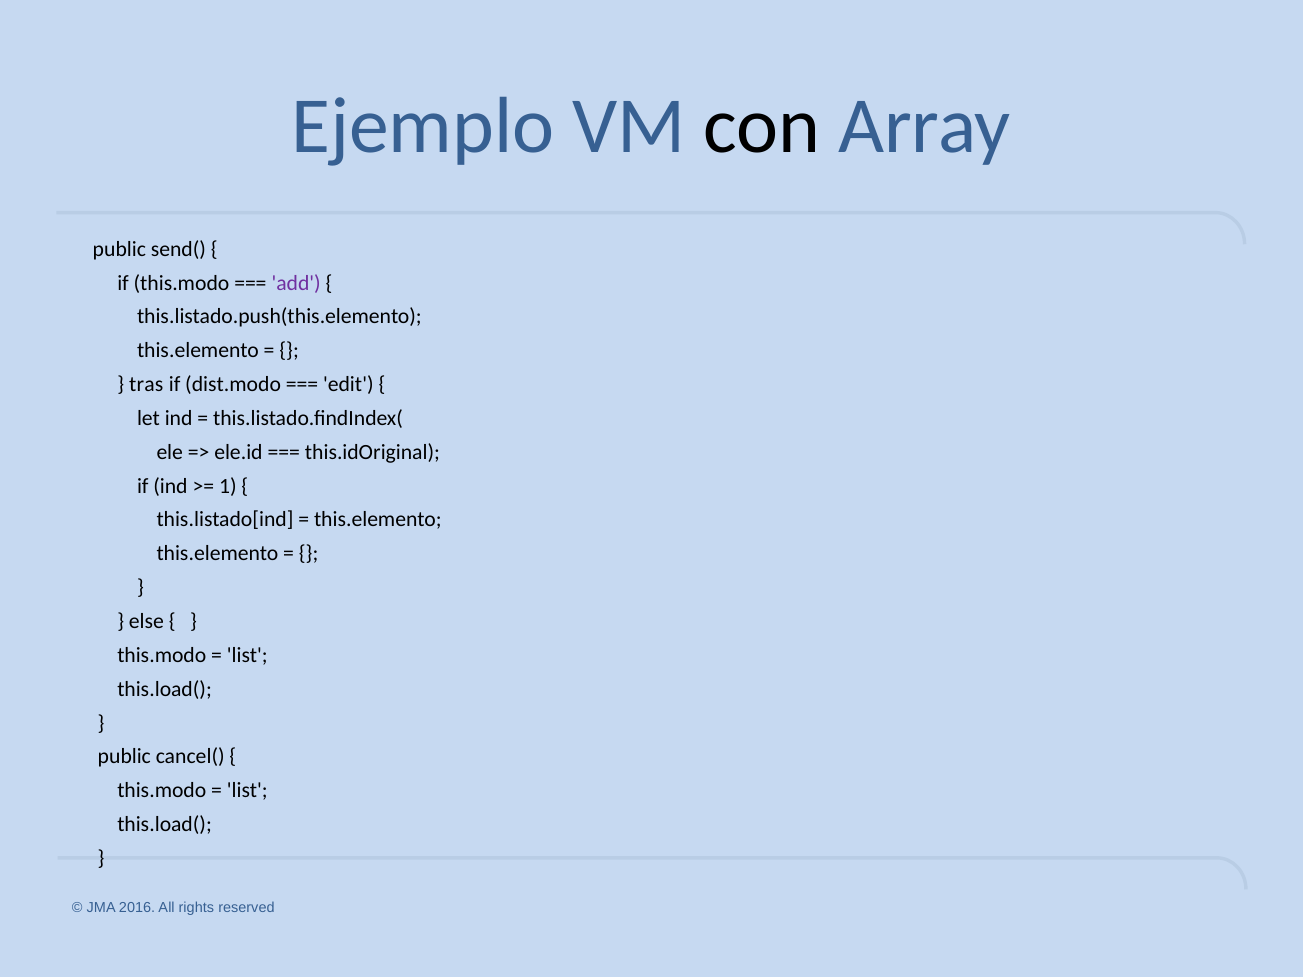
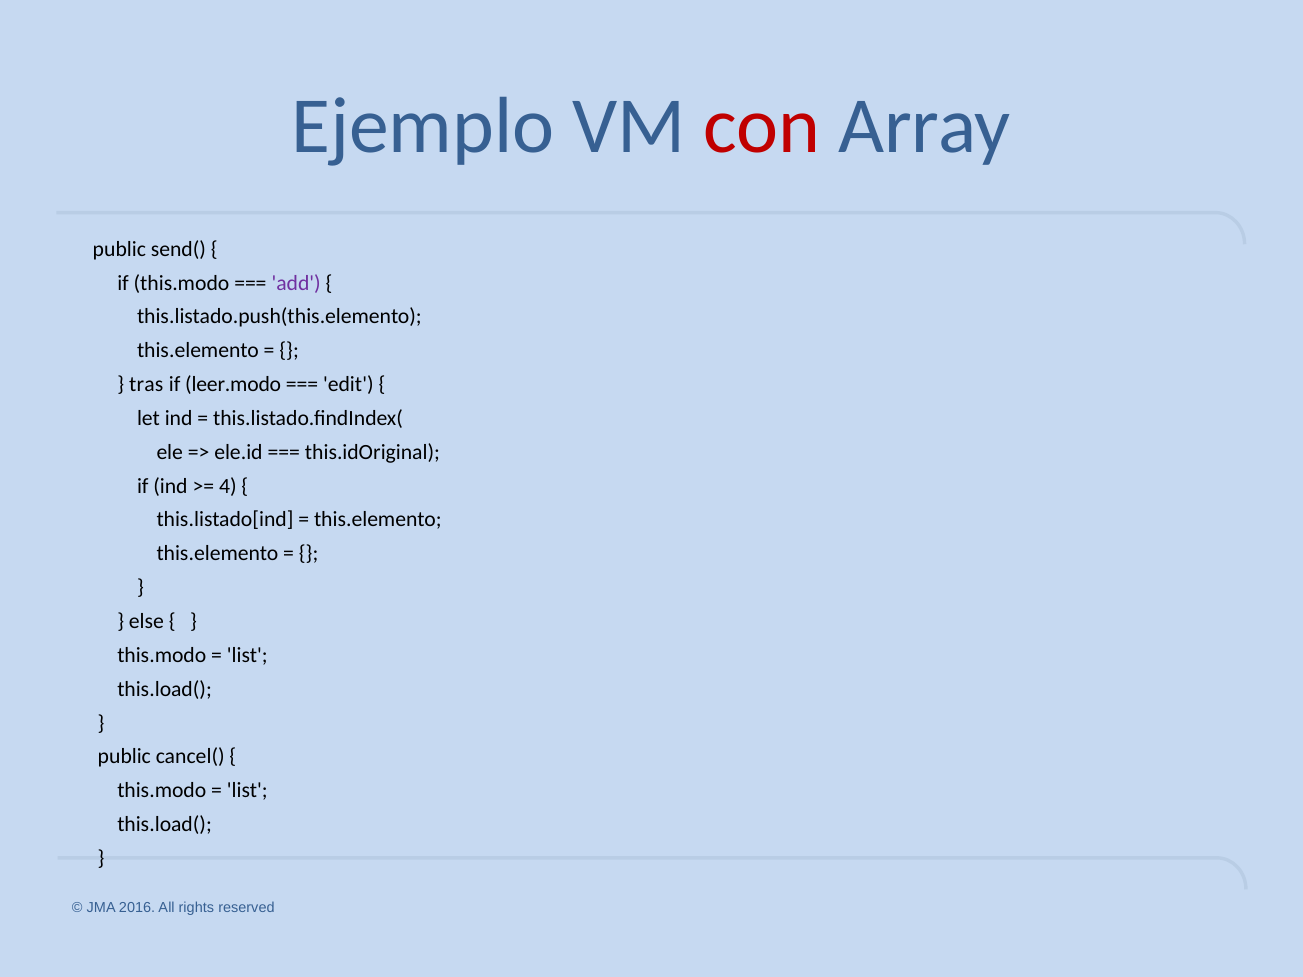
con colour: black -> red (762, 126)
dist.modo: dist.modo -> leer.modo (233, 385)
1: 1 -> 4 (228, 486)
